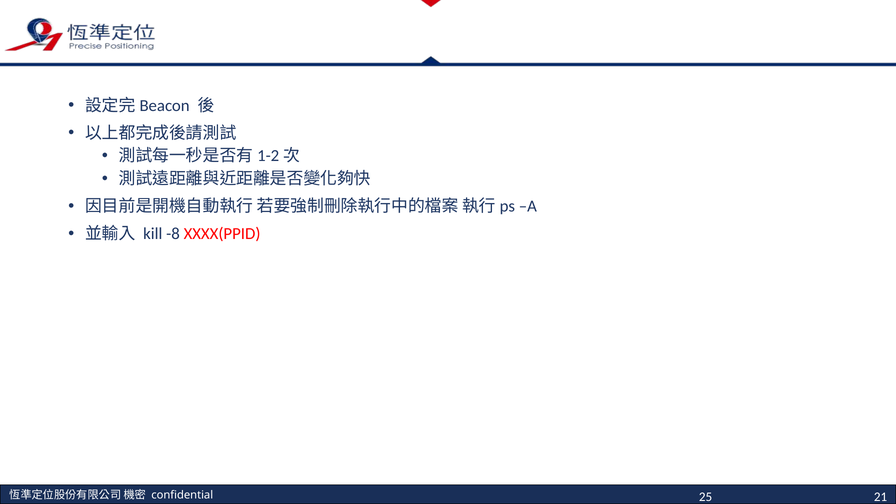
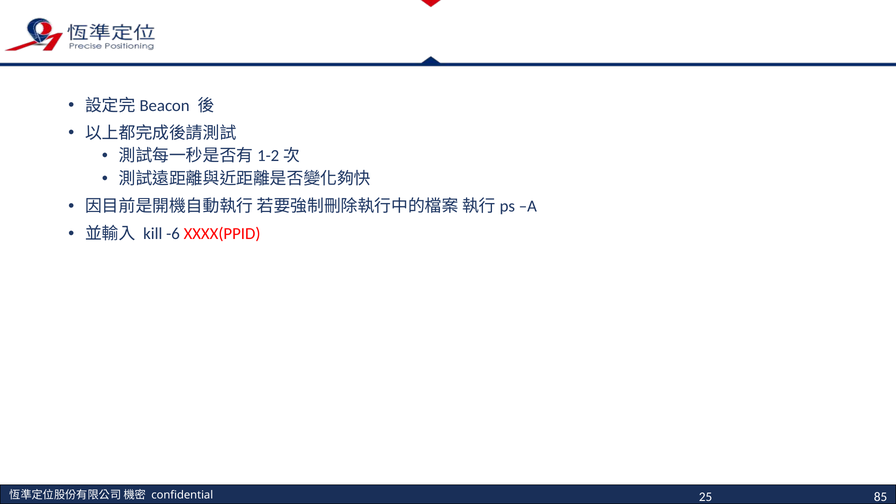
-8: -8 -> -6 (173, 234)
21: 21 -> 85 (881, 497)
